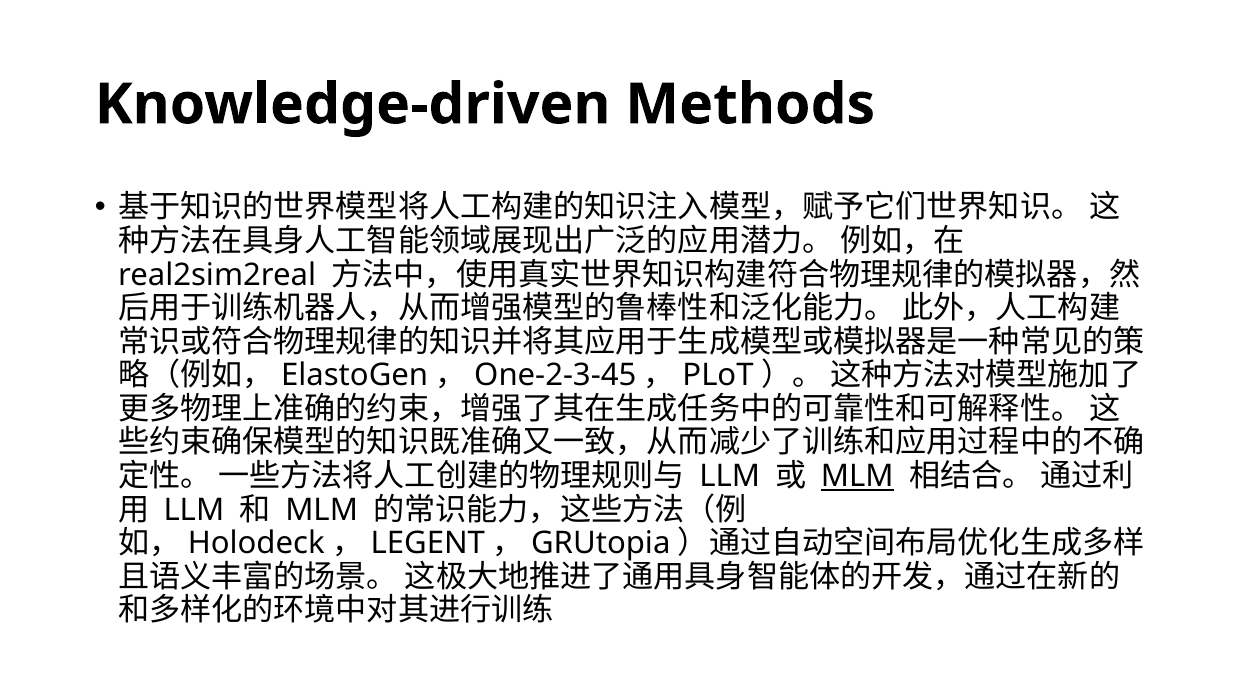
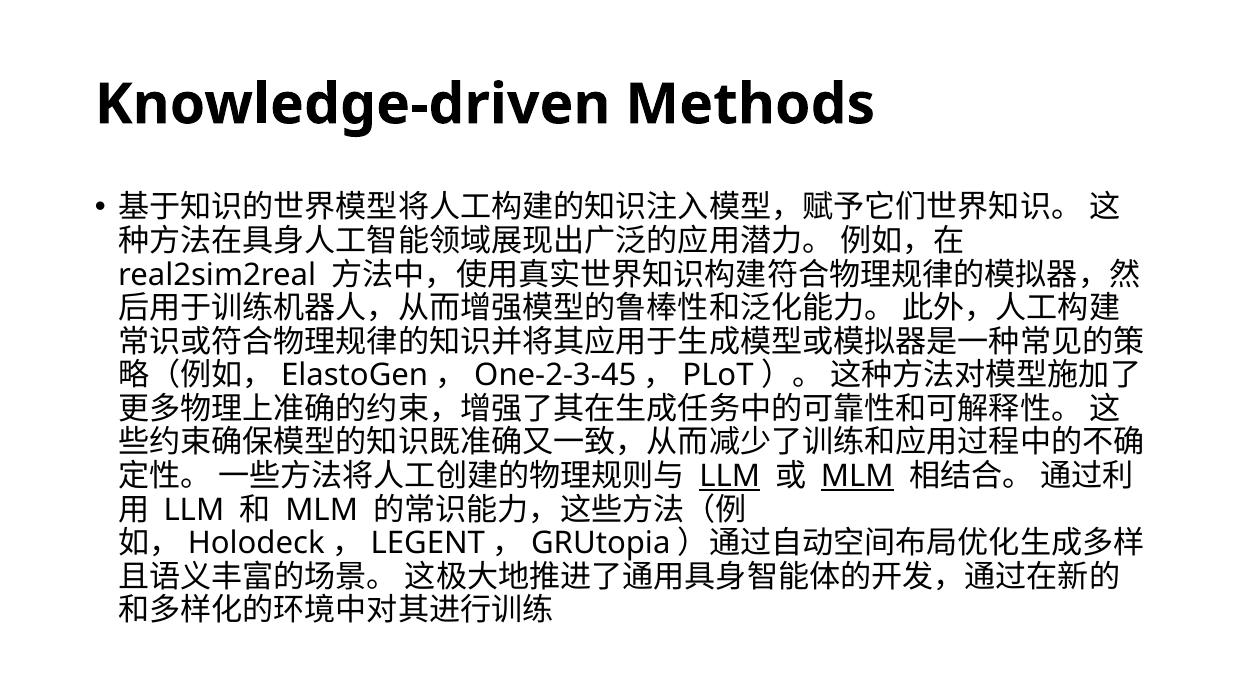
LLM underline: none -> present (730, 476)
